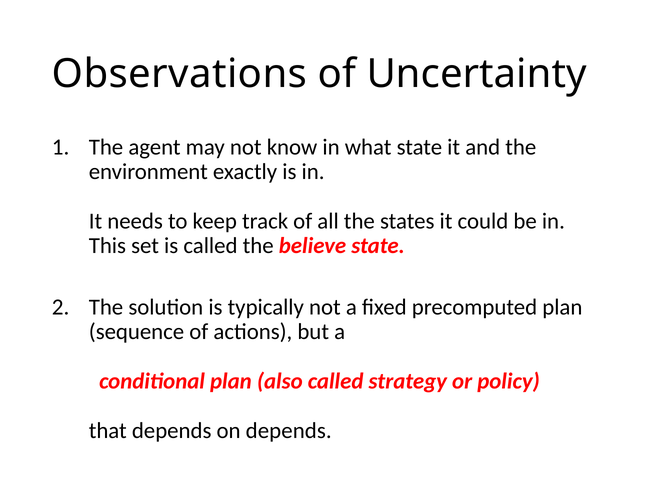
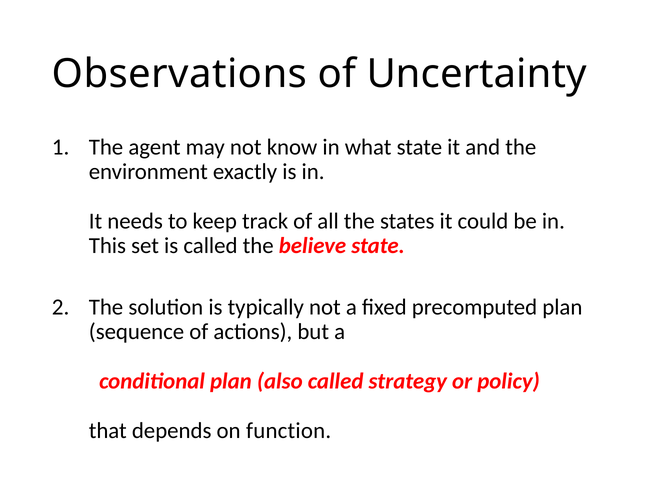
on depends: depends -> function (289, 430)
